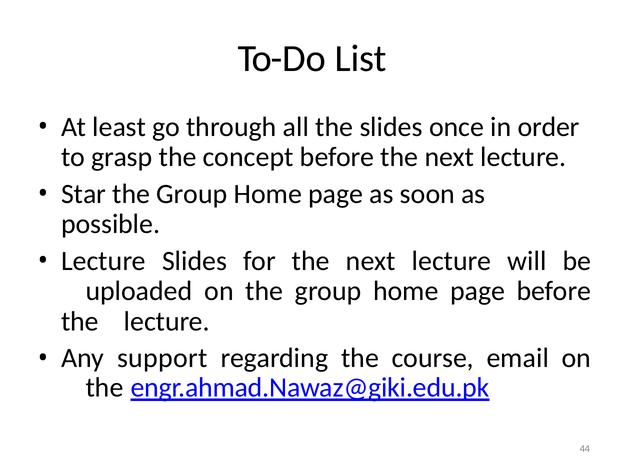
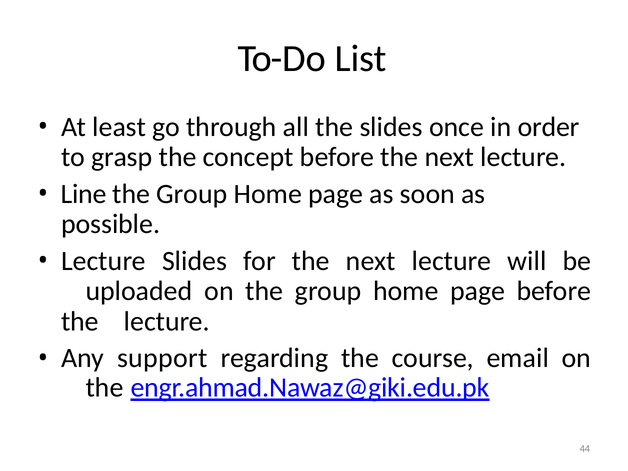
Star: Star -> Line (84, 194)
